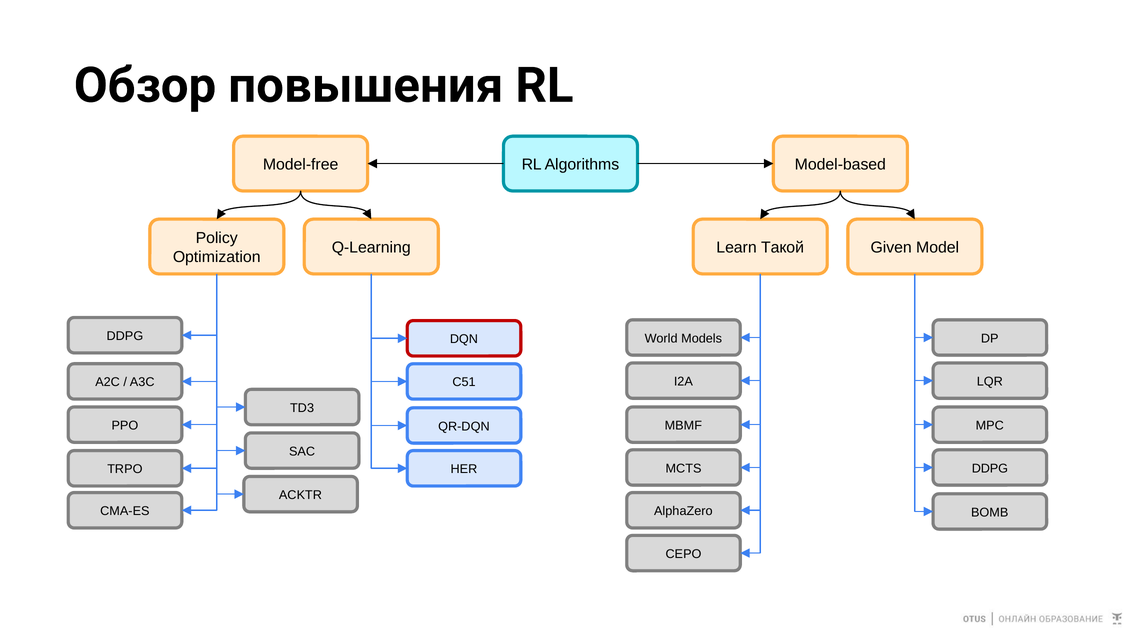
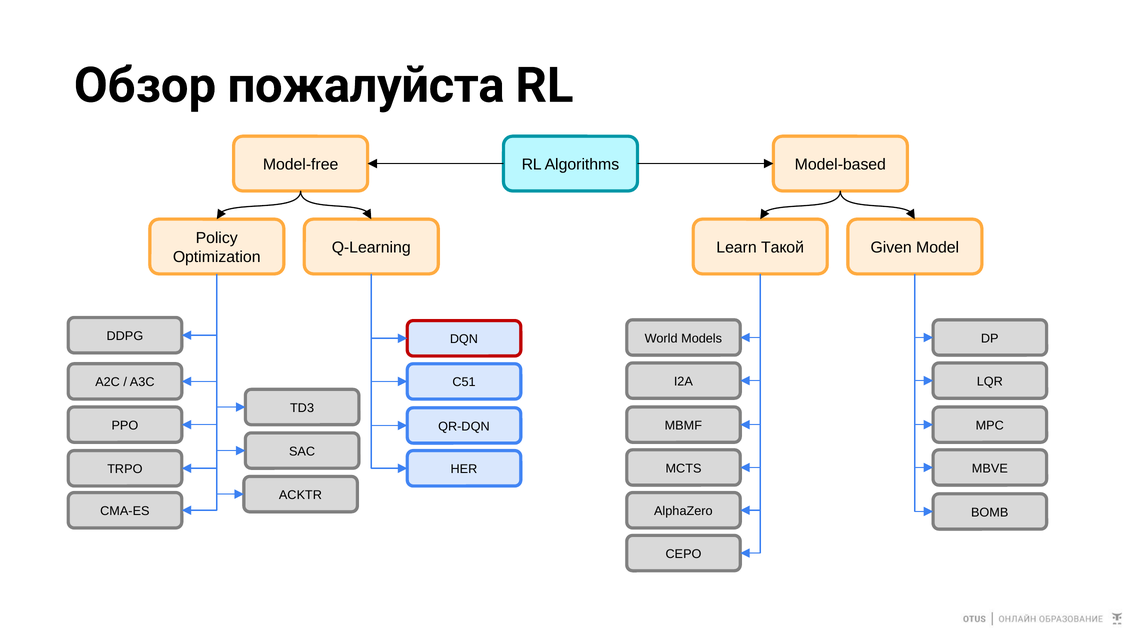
повышения: повышения -> пожалуйста (366, 86)
DDPG: DDPG -> MBVE (990, 468)
